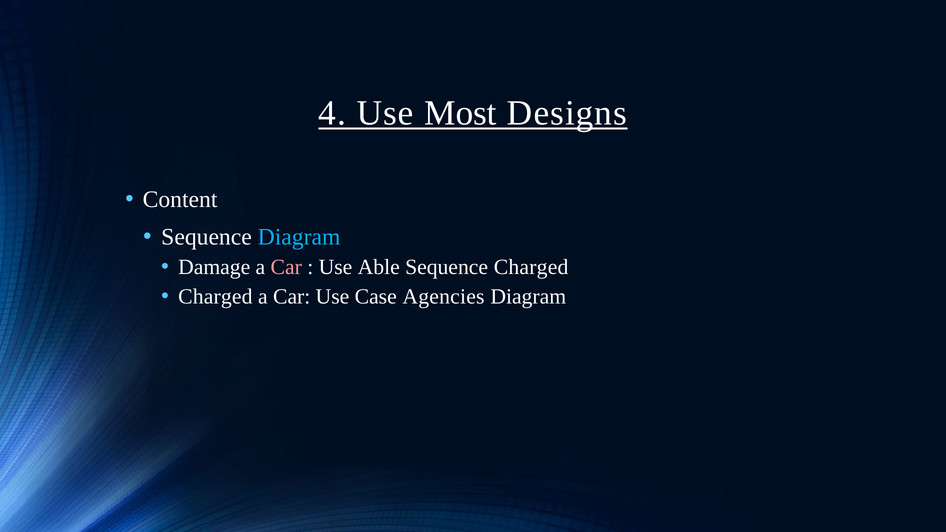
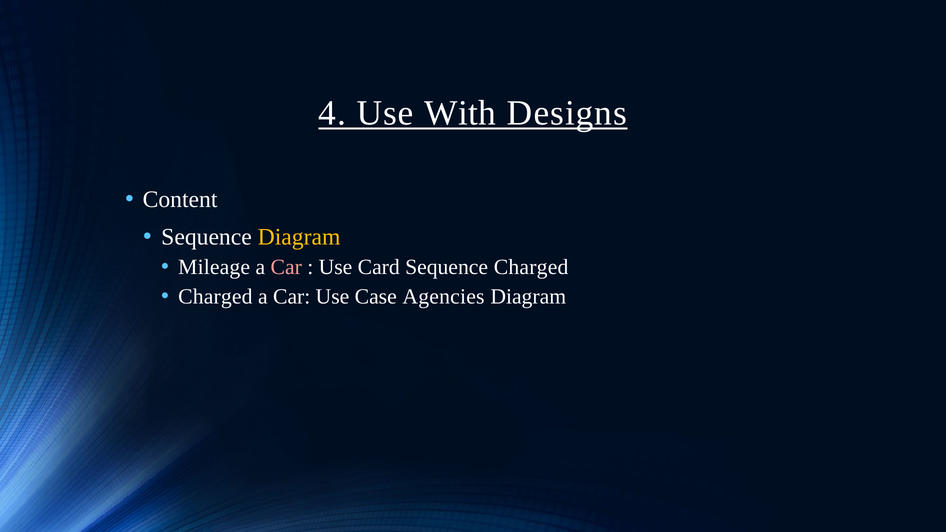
Most: Most -> With (460, 113)
Diagram colour: light blue -> yellow (299, 237)
Damage: Damage -> Mileage (214, 267)
Able: Able -> Card (379, 267)
